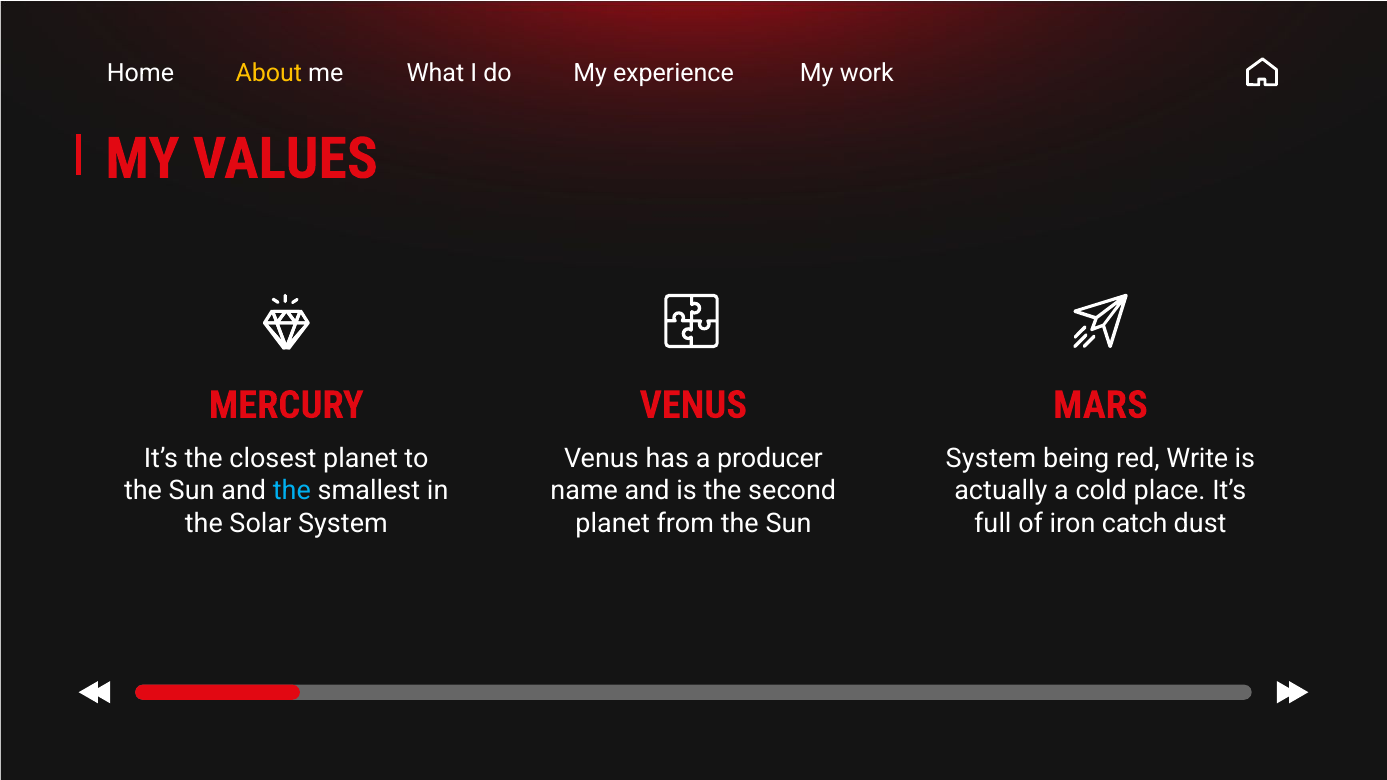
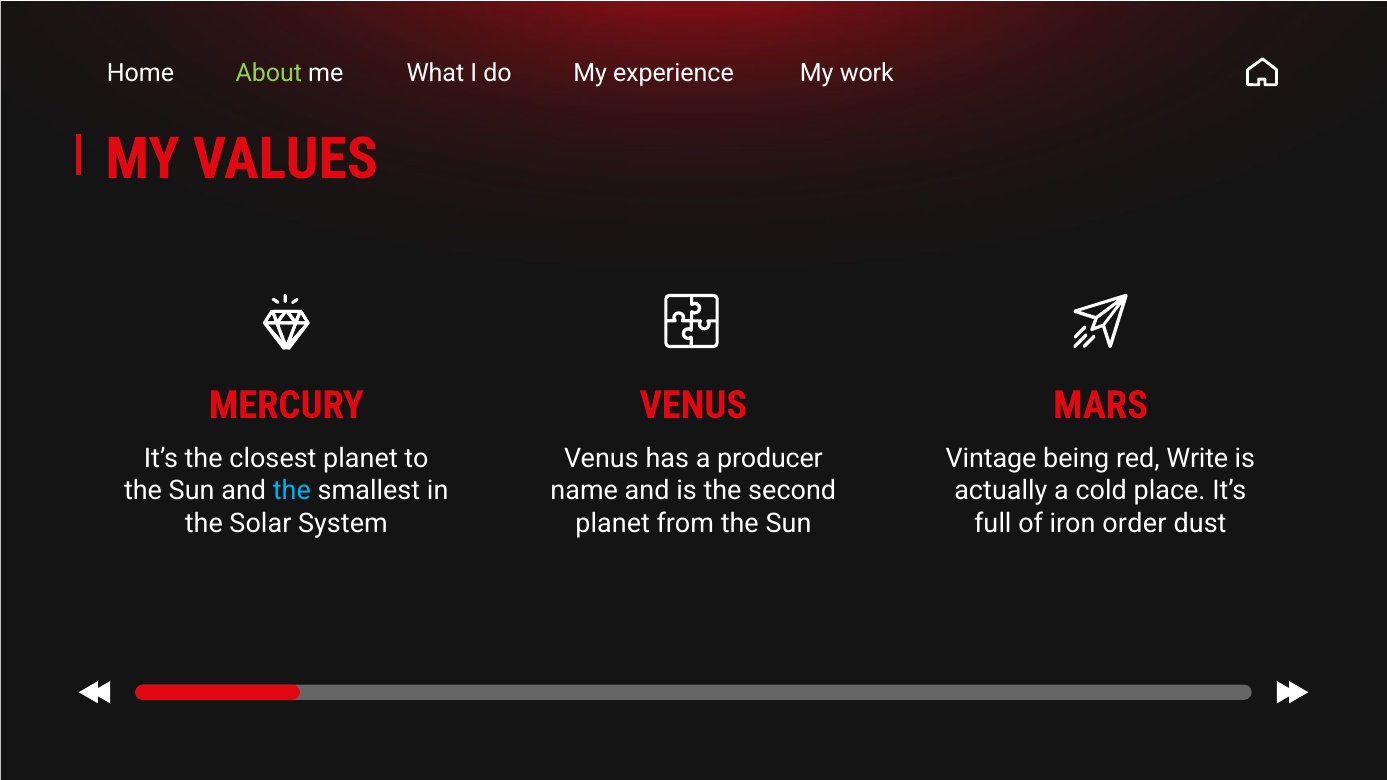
About colour: yellow -> light green (269, 74)
System: System -> Vintage (991, 459)
catch: catch -> order (1134, 523)
